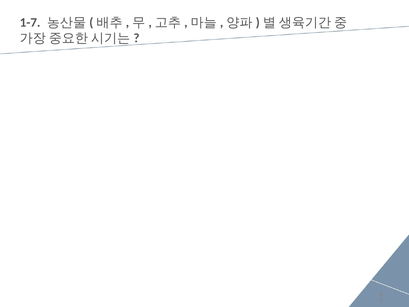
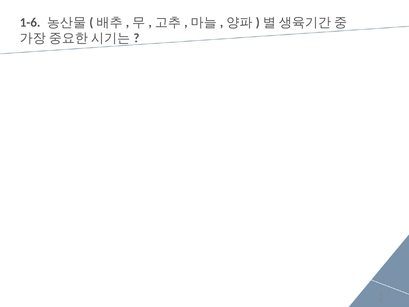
1-7: 1-7 -> 1-6 (30, 22)
